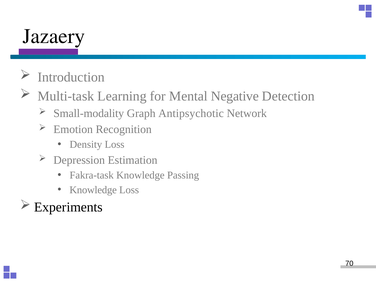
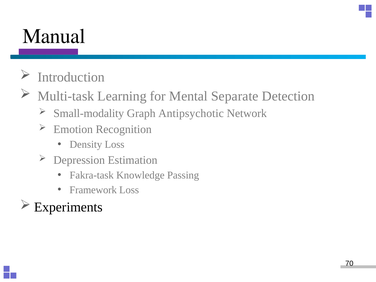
Jazaery: Jazaery -> Manual (54, 36)
Negative: Negative -> Separate (235, 96)
Knowledge: Knowledge -> Framework (93, 190)
